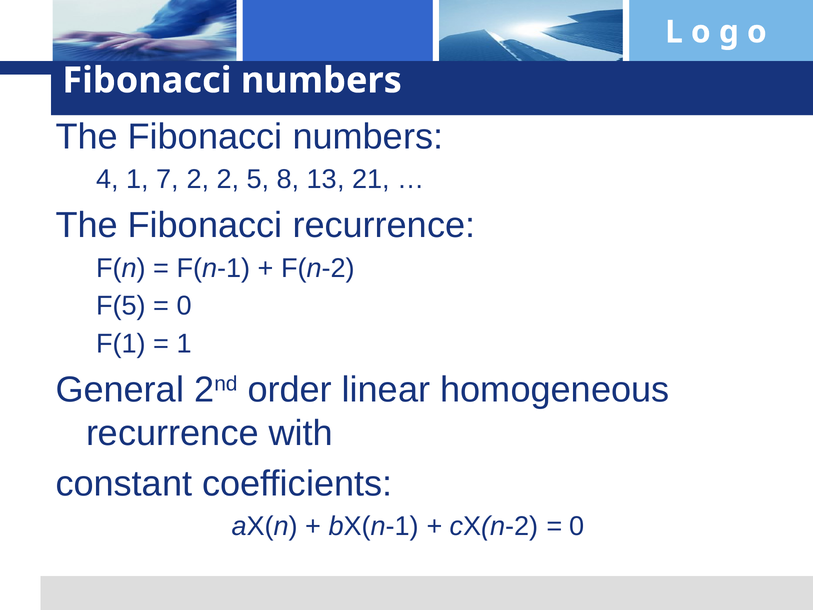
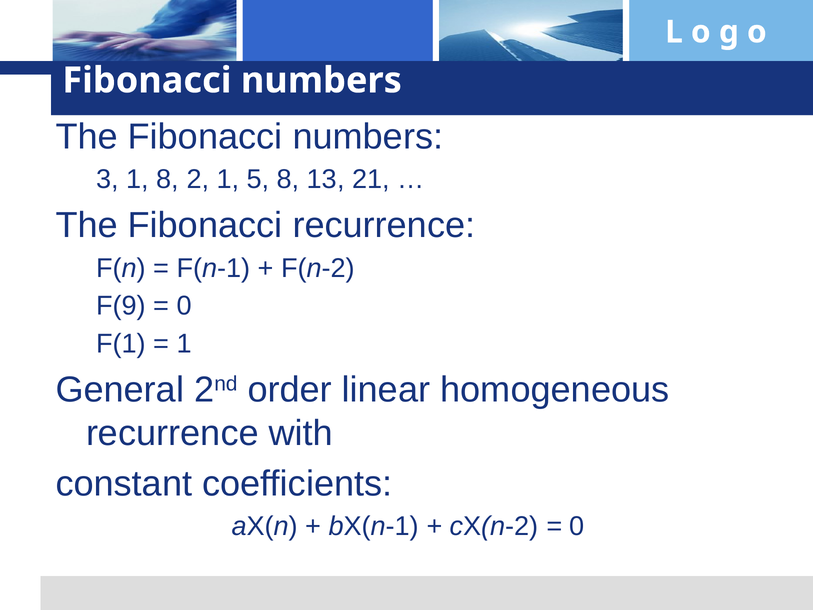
4: 4 -> 3 (107, 179)
1 7: 7 -> 8 (168, 179)
2 2: 2 -> 1 (228, 179)
F(5: F(5 -> F(9 (121, 306)
